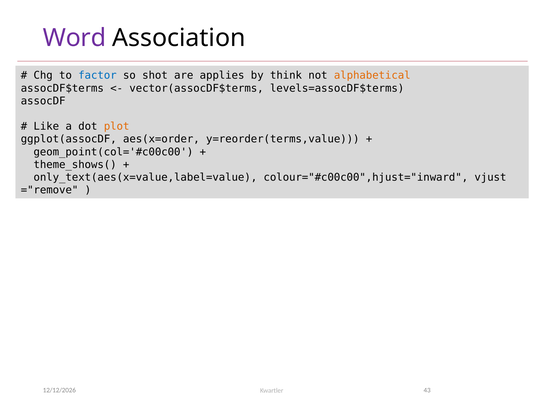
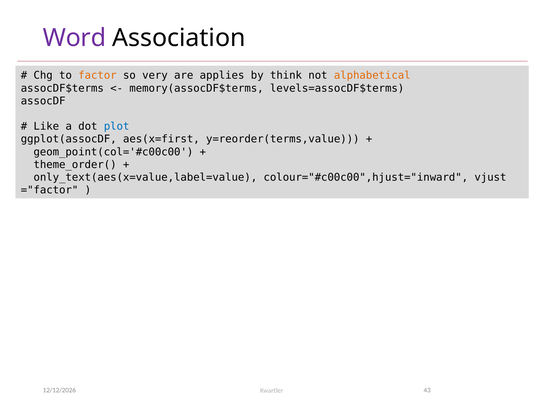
factor colour: blue -> orange (97, 75)
shot: shot -> very (155, 75)
vector(assocDF$terms: vector(assocDF$terms -> memory(assocDF$terms (197, 88)
plot colour: orange -> blue (117, 126)
aes(x=order: aes(x=order -> aes(x=first (161, 139)
theme_shows(: theme_shows( -> theme_order( (75, 165)
="remove: ="remove -> ="factor (50, 190)
